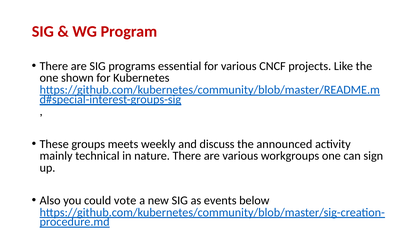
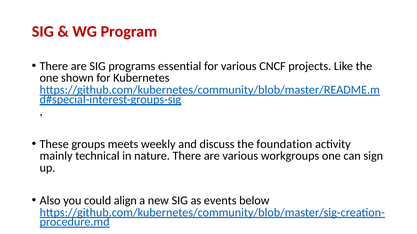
announced: announced -> foundation (284, 144)
vote: vote -> align (125, 201)
